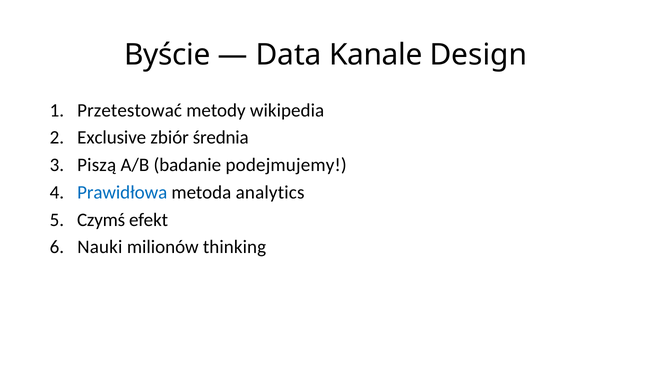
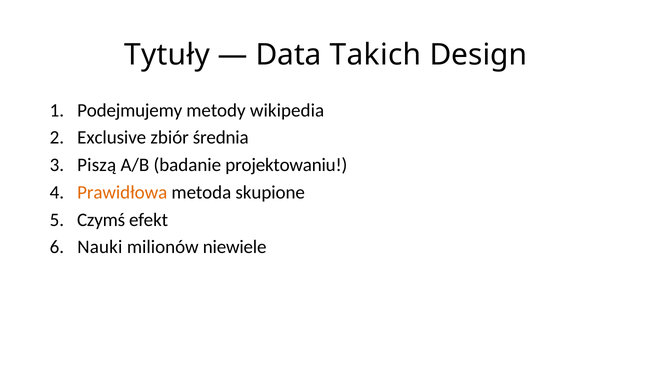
Byście: Byście -> Tytuły (167, 55)
Kanale: Kanale -> Takich (376, 55)
Przetestować: Przetestować -> Podejmujemy (130, 110)
podejmujemy: podejmujemy -> projektowaniu (286, 165)
Prawidłowa colour: blue -> orange (122, 192)
analytics: analytics -> skupione (270, 192)
thinking: thinking -> niewiele (235, 247)
